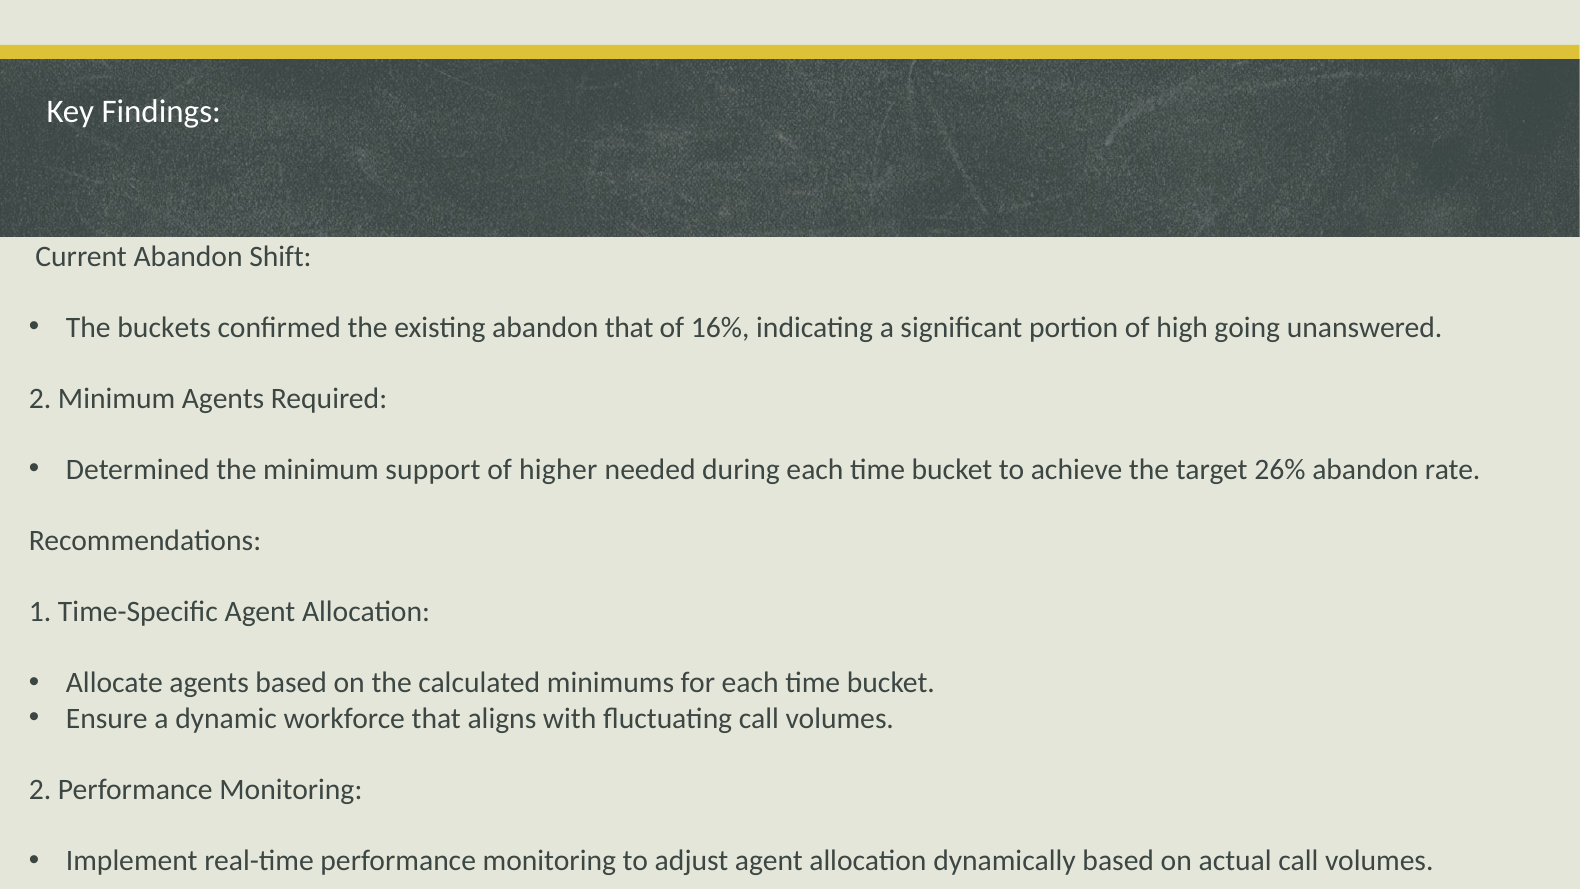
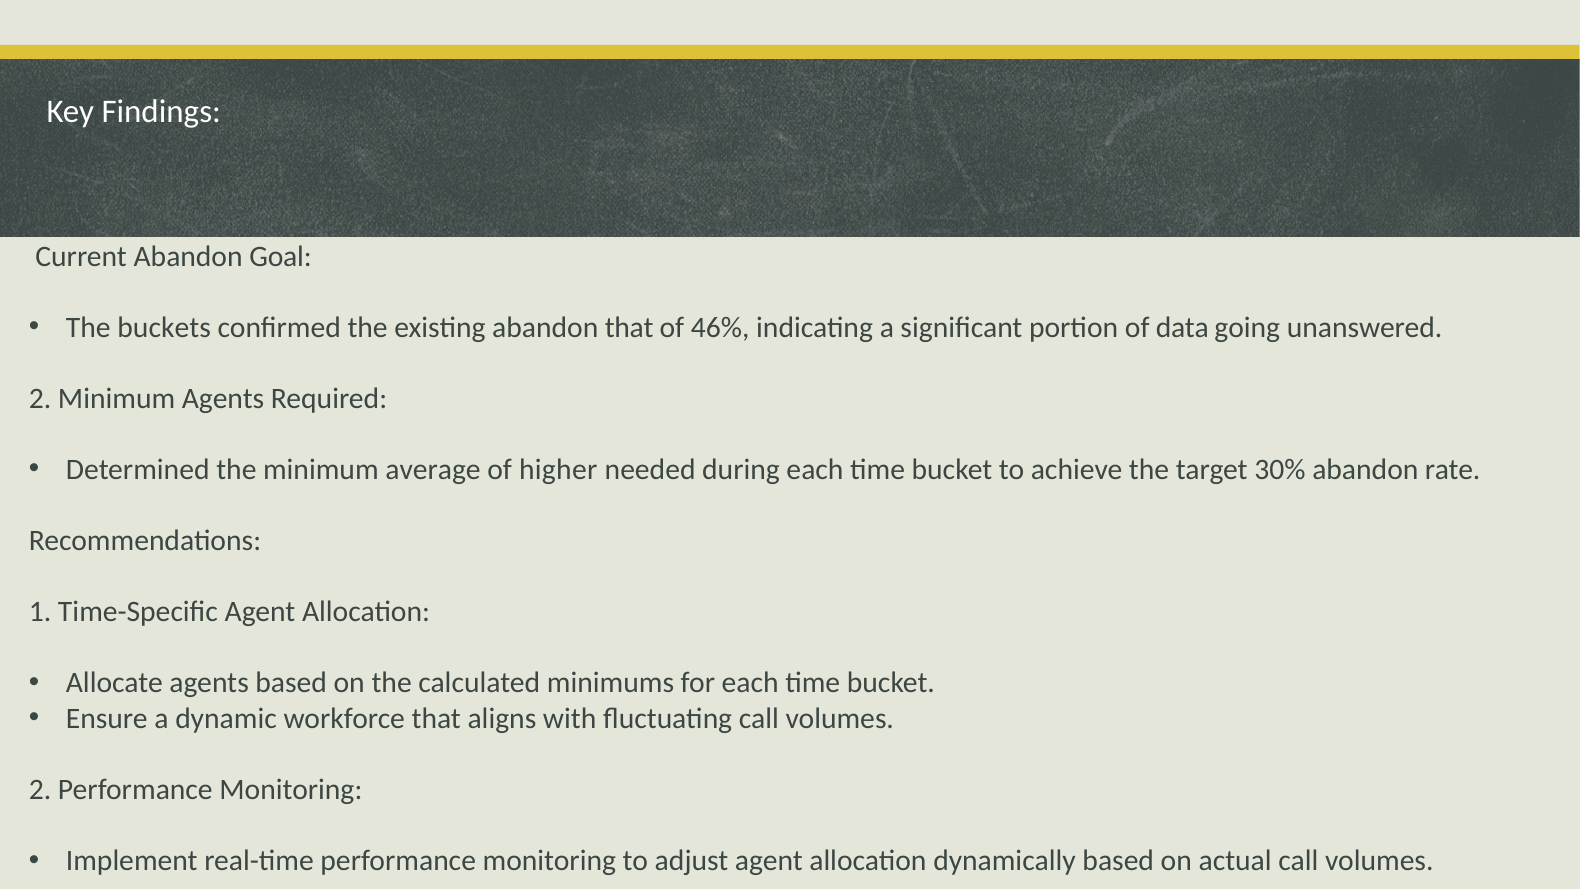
Shift: Shift -> Goal (280, 256)
16%: 16% -> 46% (720, 327)
high: high -> data (1182, 327)
support: support -> average (433, 470)
26%: 26% -> 30% (1280, 470)
